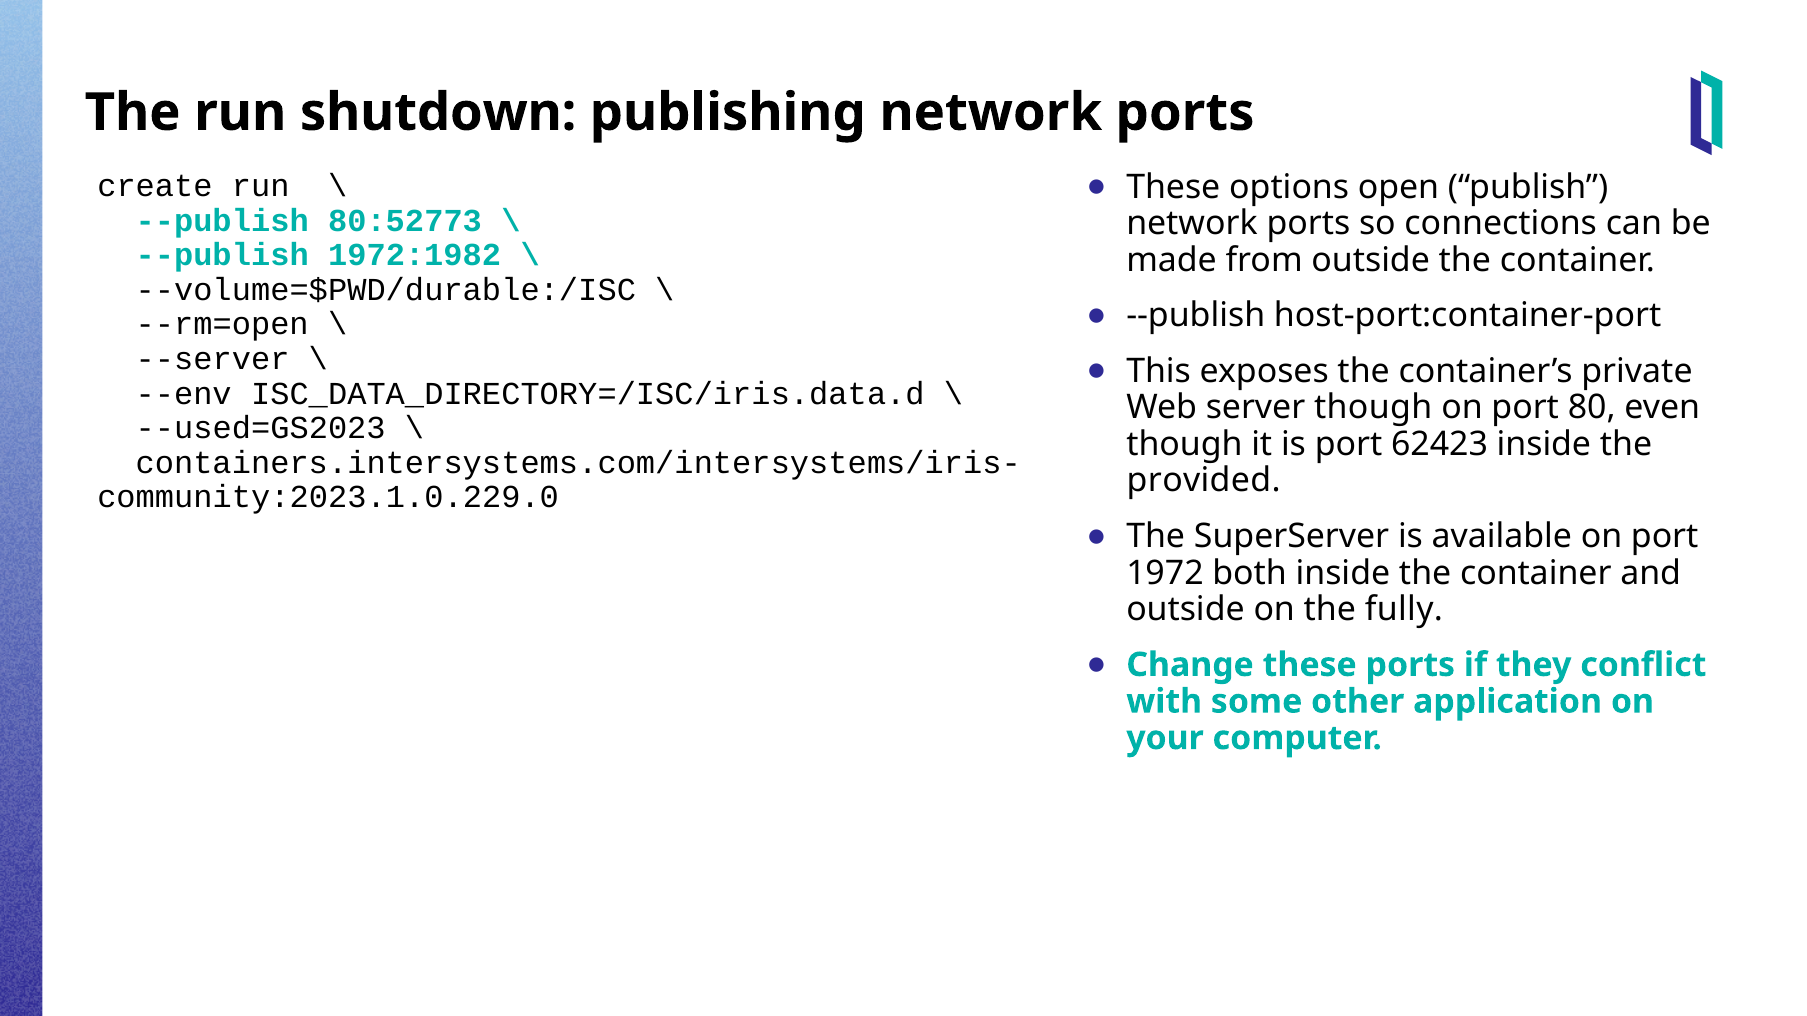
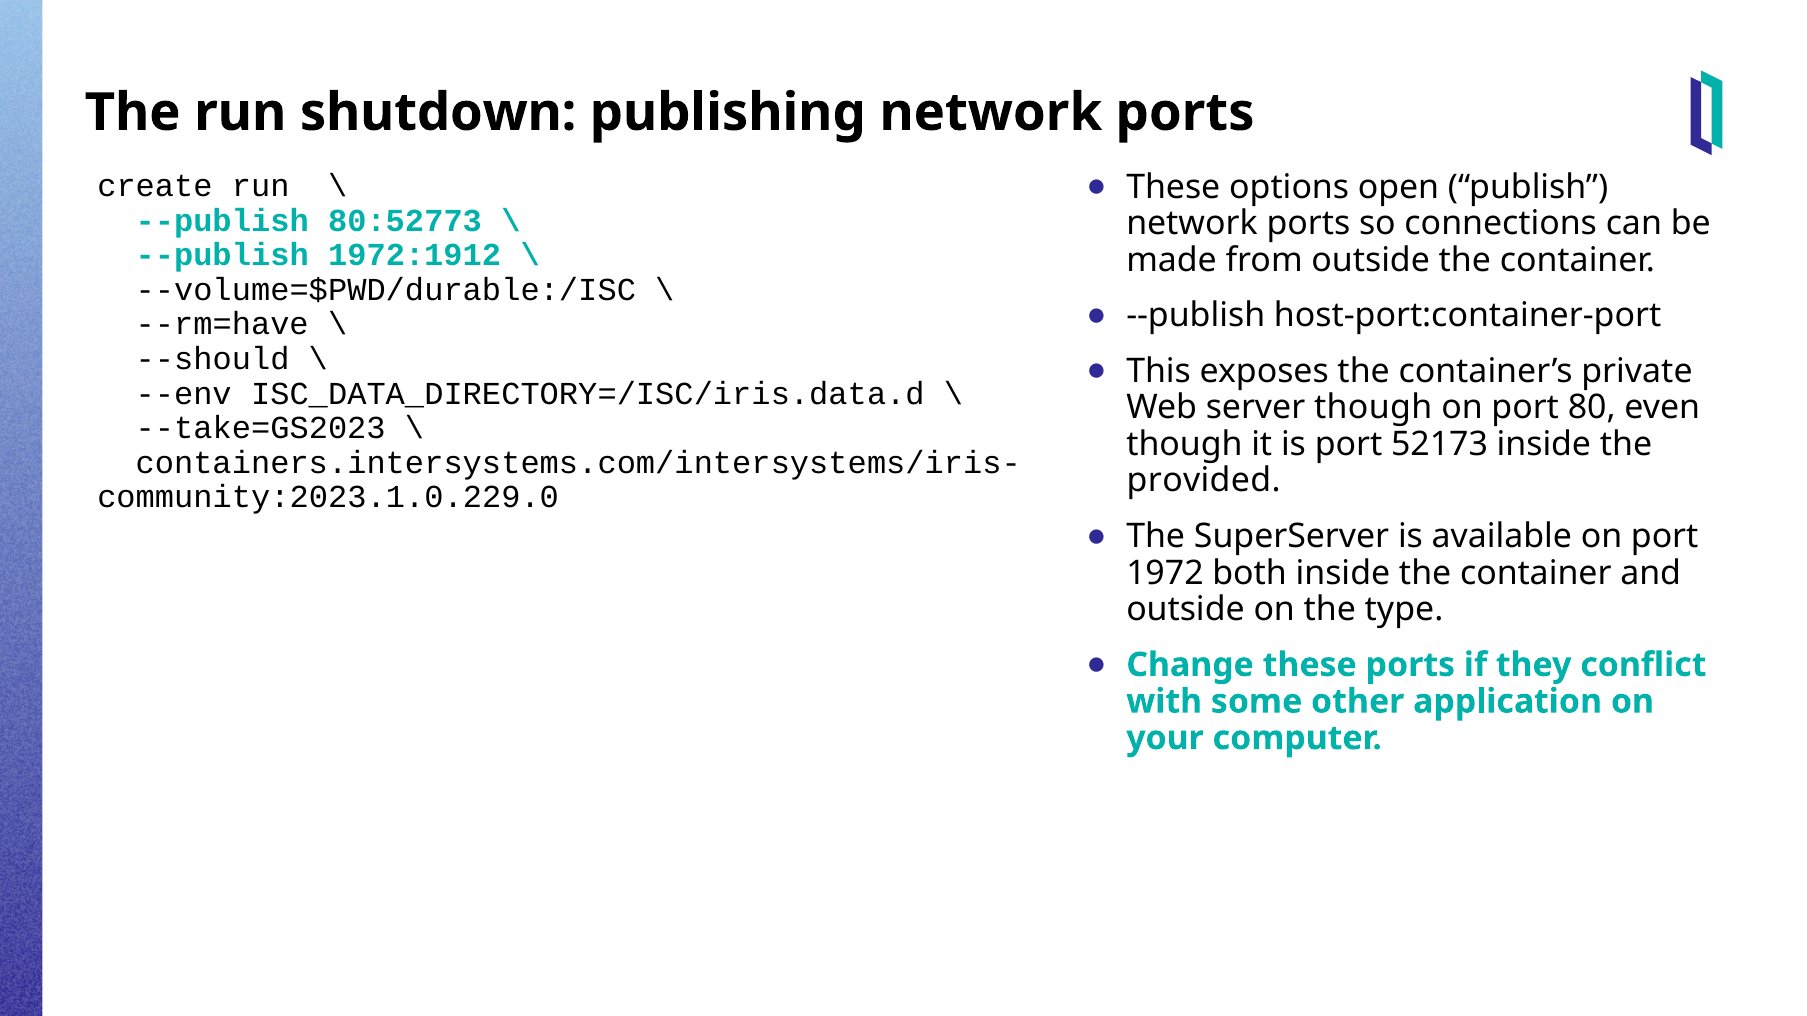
1972:1982: 1972:1982 -> 1972:1912 (415, 255)
--rm=open: --rm=open -> --rm=have (222, 325)
--server: --server -> --should (213, 359)
--used=GS2023: --used=GS2023 -> --take=GS2023 (261, 428)
62423: 62423 -> 52173 (1440, 444)
fully: fully -> type (1404, 610)
